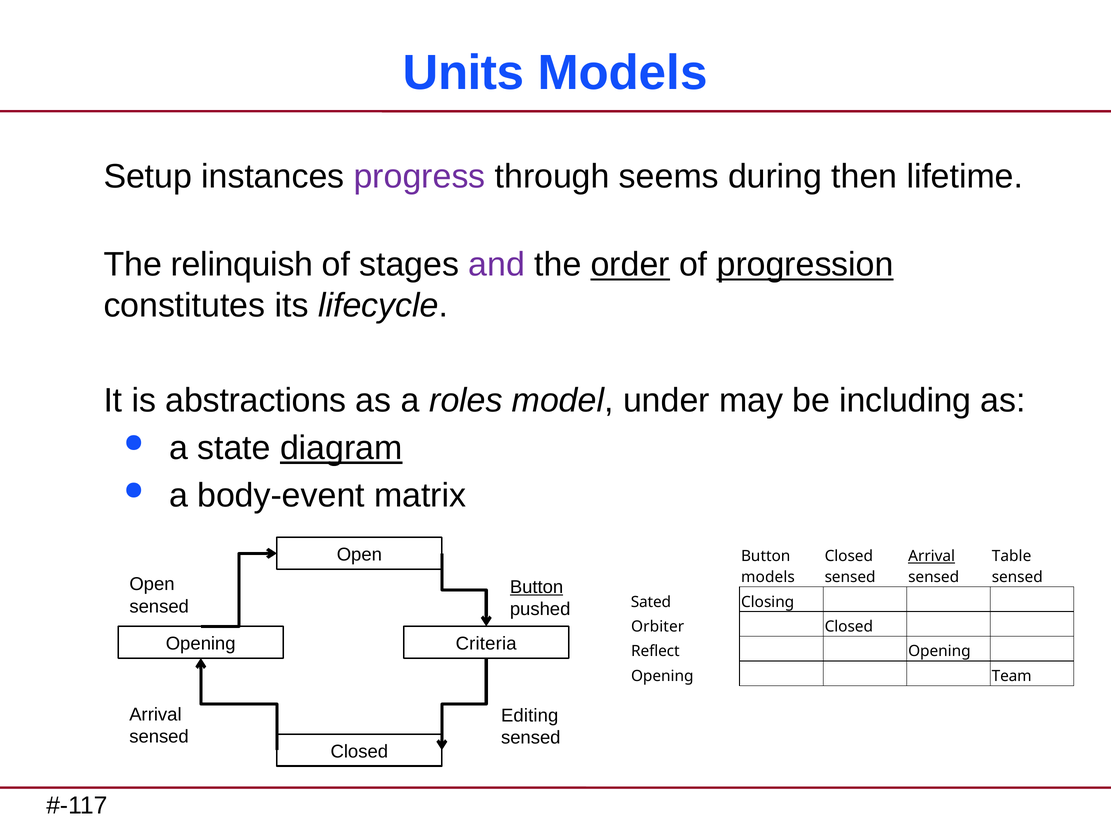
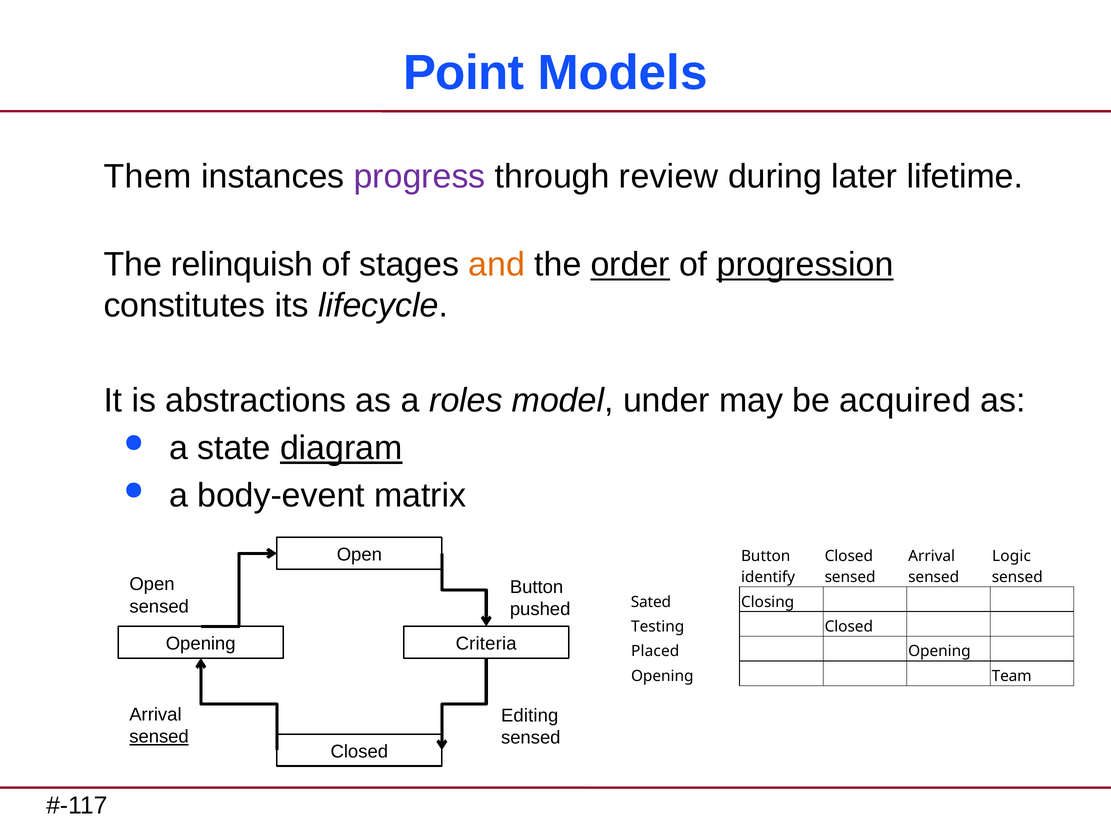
Units: Units -> Point (464, 73)
Setup: Setup -> Them (148, 176)
seems: seems -> review (669, 176)
then: then -> later (864, 176)
and colour: purple -> orange (497, 264)
including: including -> acquired (905, 400)
Arrival underline: present -> none (932, 556)
Table: Table -> Logic (1012, 556)
models: models -> identify (768, 577)
Button underline: present -> none (537, 587)
Orbiter: Orbiter -> Testing (658, 626)
Reflect: Reflect -> Placed (655, 651)
sensed underline: none -> present (159, 736)
